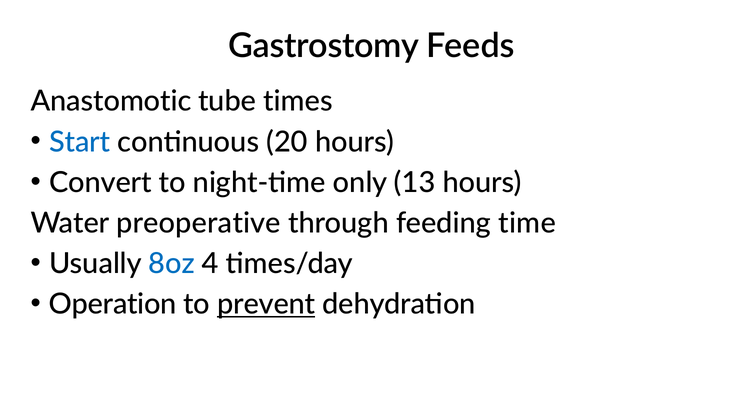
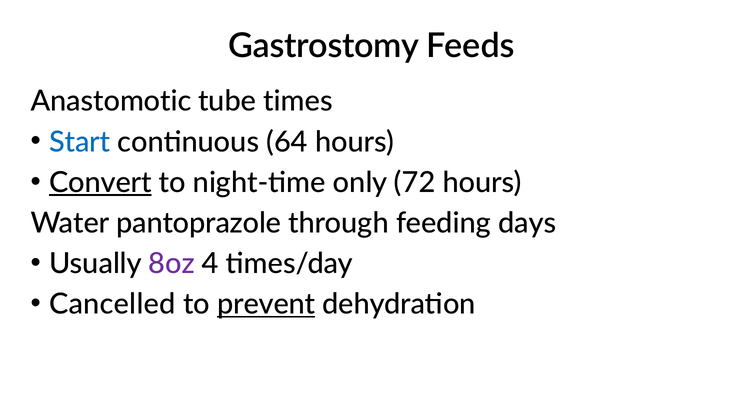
20: 20 -> 64 (287, 142)
Convert underline: none -> present (100, 183)
13: 13 -> 72 (415, 183)
preoperative: preoperative -> pantoprazole (199, 223)
time: time -> days (527, 223)
8oz colour: blue -> purple (172, 264)
Operation: Operation -> Cancelled (112, 304)
